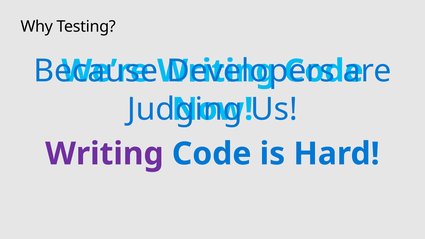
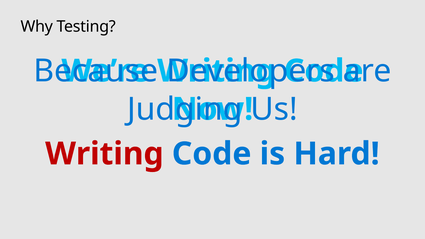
Writing colour: purple -> red (104, 154)
